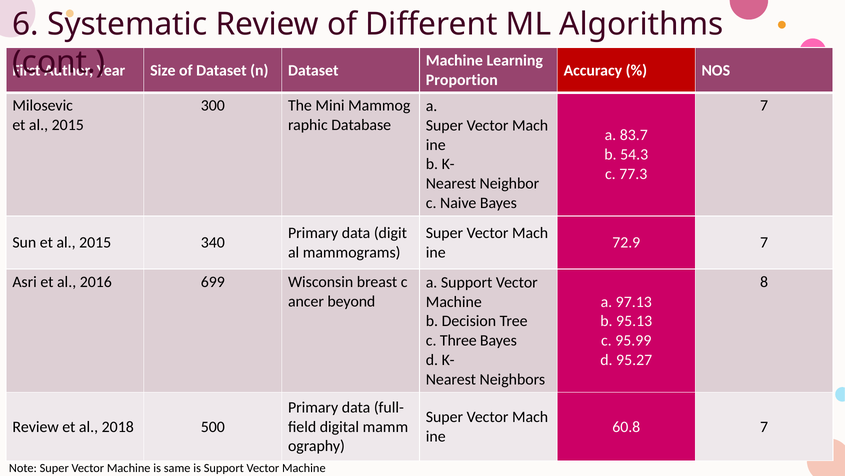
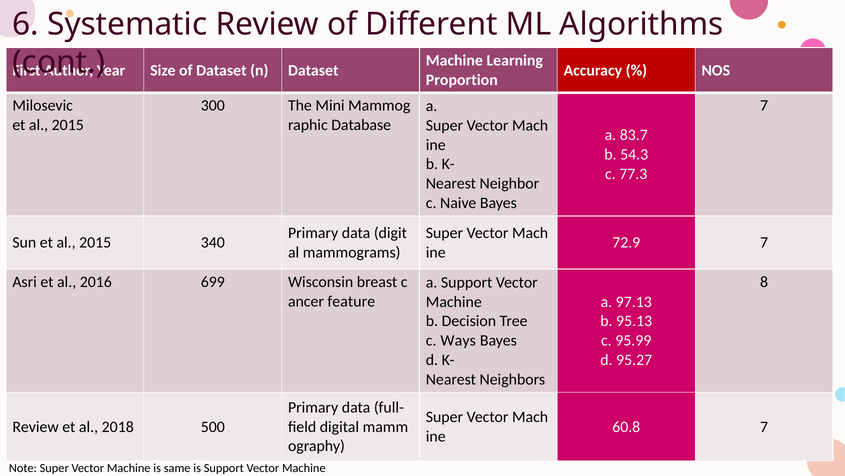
beyond: beyond -> feature (351, 301)
Three: Three -> Ways (458, 340)
